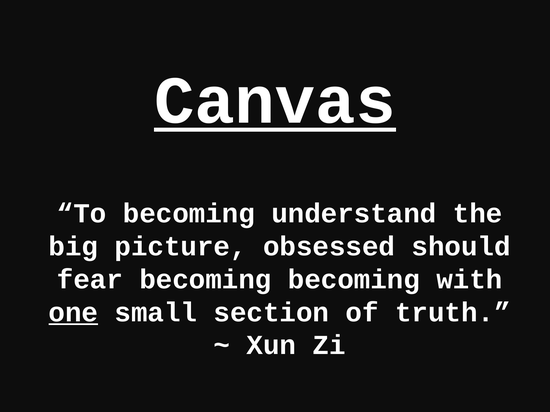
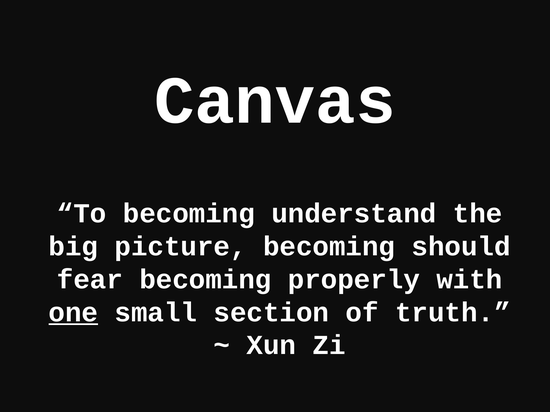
Canvas underline: present -> none (275, 101)
picture obsessed: obsessed -> becoming (329, 247)
becoming becoming: becoming -> properly (354, 280)
